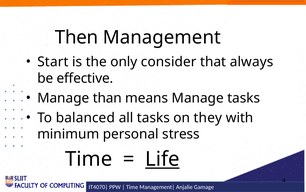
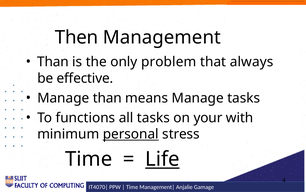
Start: Start -> Than (53, 62)
consider: consider -> problem (169, 62)
balanced: balanced -> functions (85, 117)
they: they -> your (208, 117)
personal underline: none -> present (131, 134)
